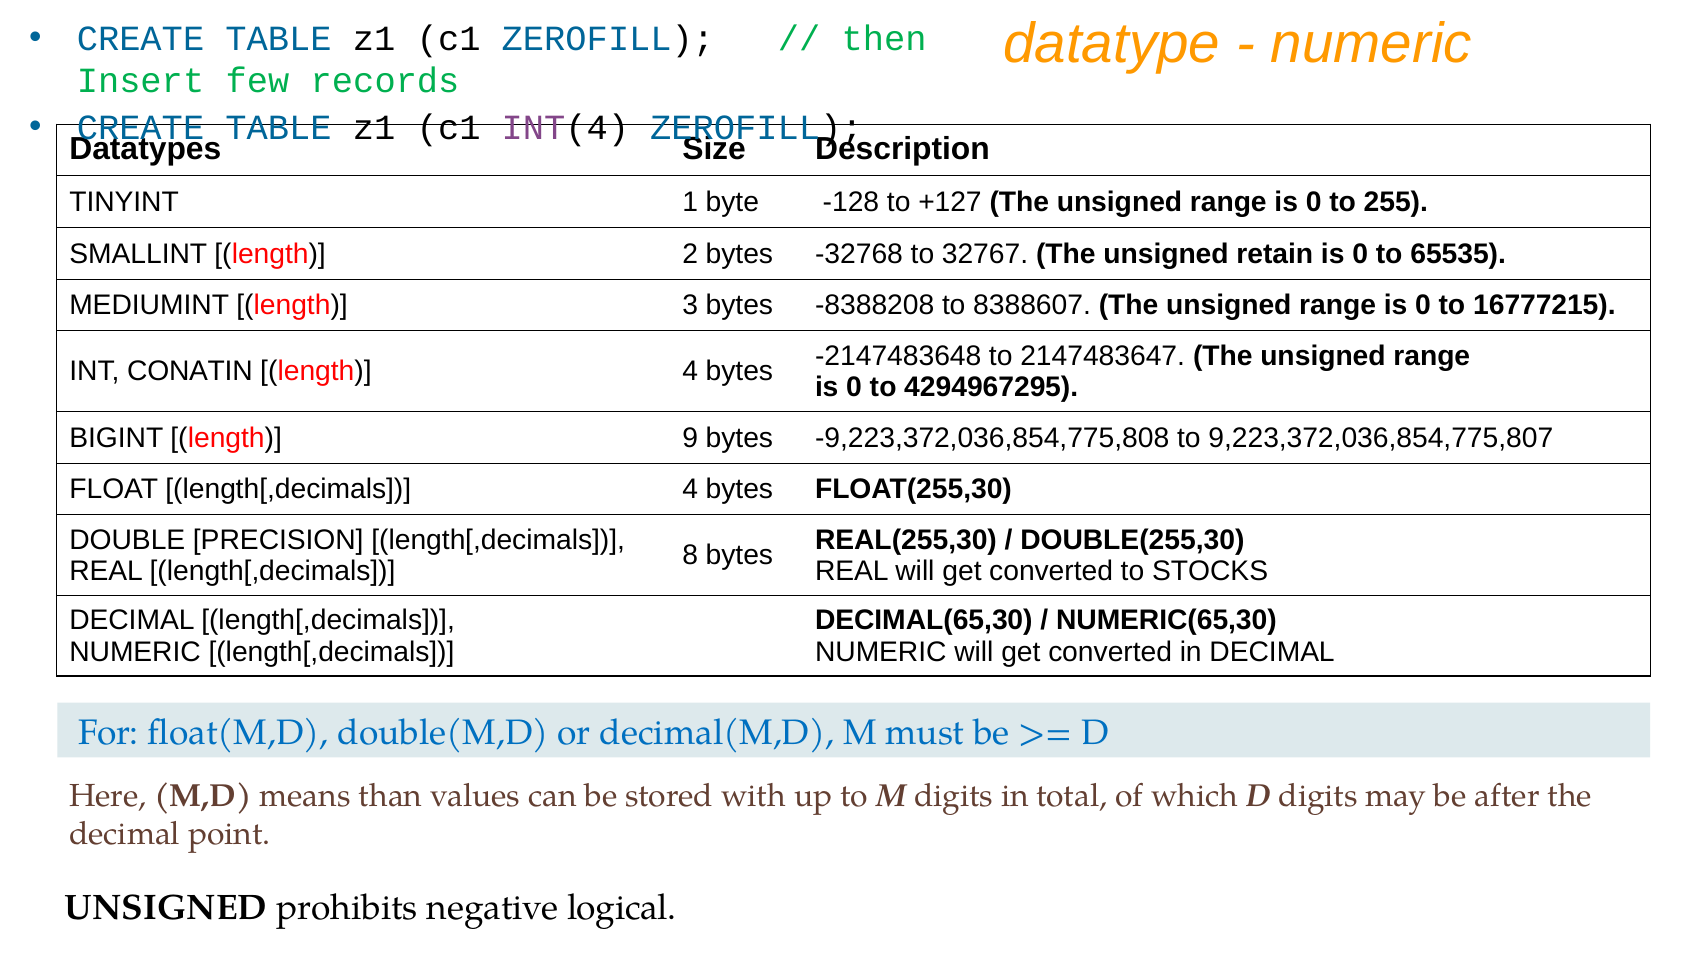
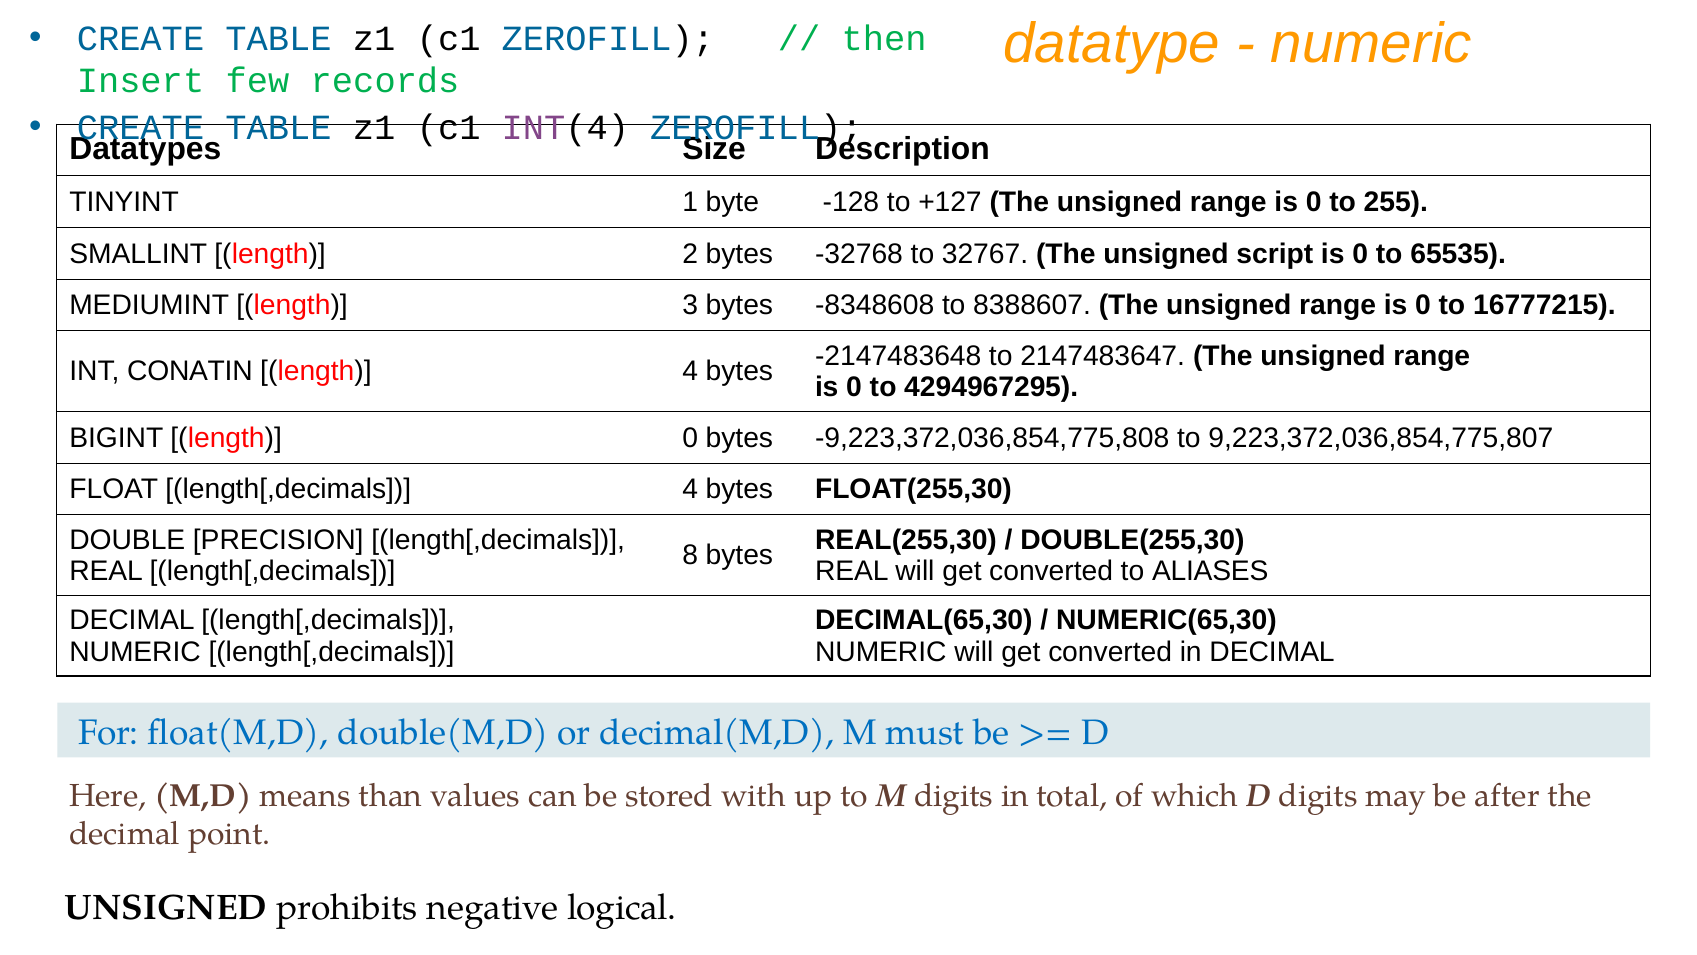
retain: retain -> script (1275, 254)
-8388208: -8388208 -> -8348608 (875, 305)
length 9: 9 -> 0 (690, 437)
STOCKS: STOCKS -> ALIASES (1210, 571)
